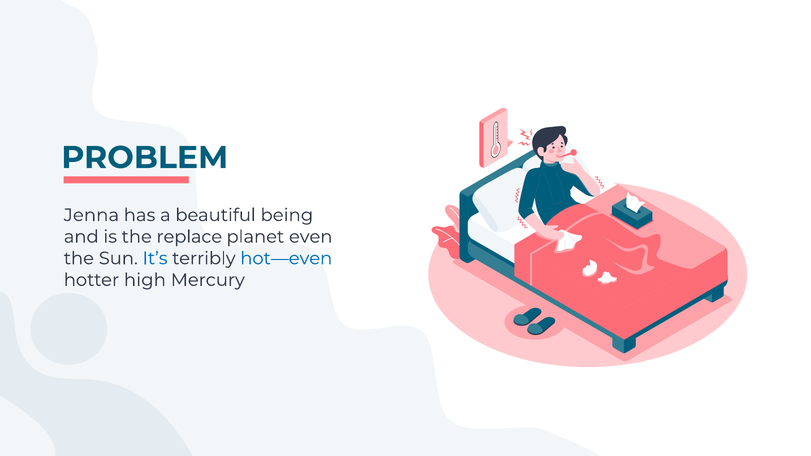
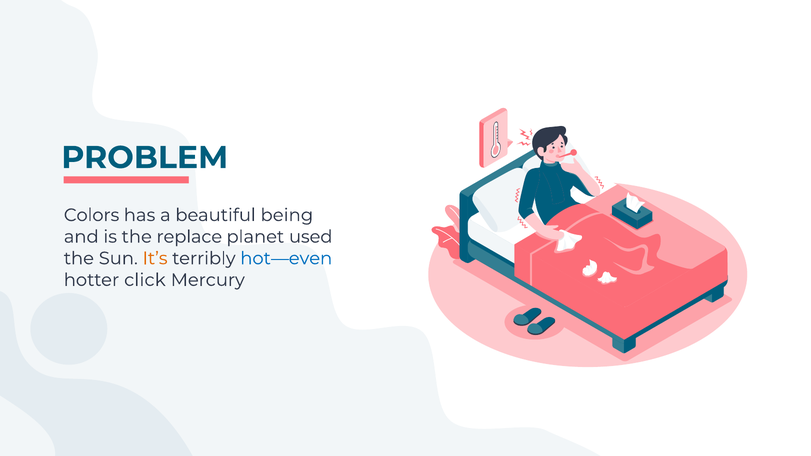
Jenna: Jenna -> Colors (92, 215)
even: even -> used (311, 237)
It’s colour: blue -> orange (155, 258)
high: high -> click (145, 280)
